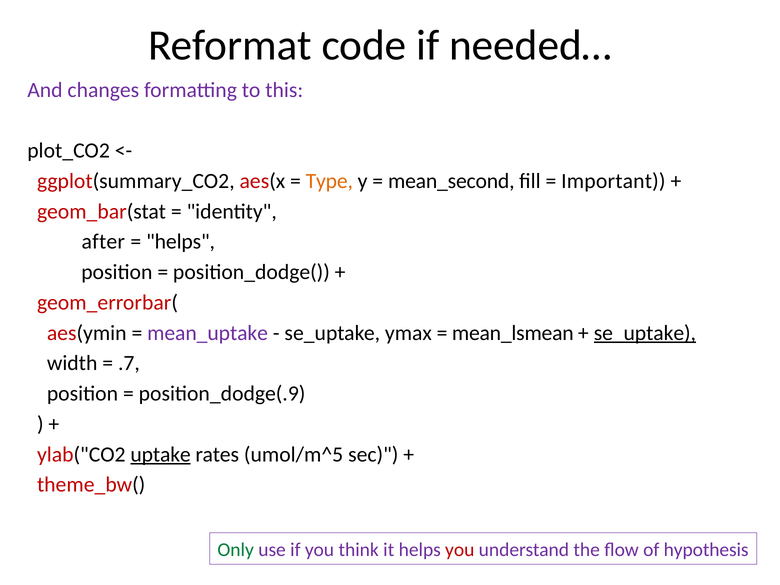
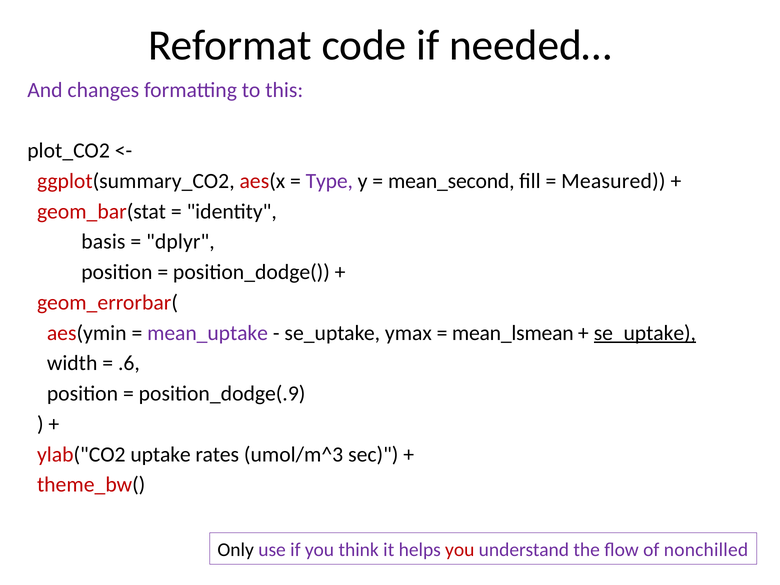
Type colour: orange -> purple (329, 181)
Important: Important -> Measured (613, 181)
after: after -> basis (103, 242)
helps: helps -> dplyr (180, 242)
.7: .7 -> .6 (129, 363)
uptake underline: present -> none (161, 454)
umol/m^5: umol/m^5 -> umol/m^3 (294, 454)
Only colour: green -> black (236, 550)
hypothesis: hypothesis -> nonchilled (706, 550)
